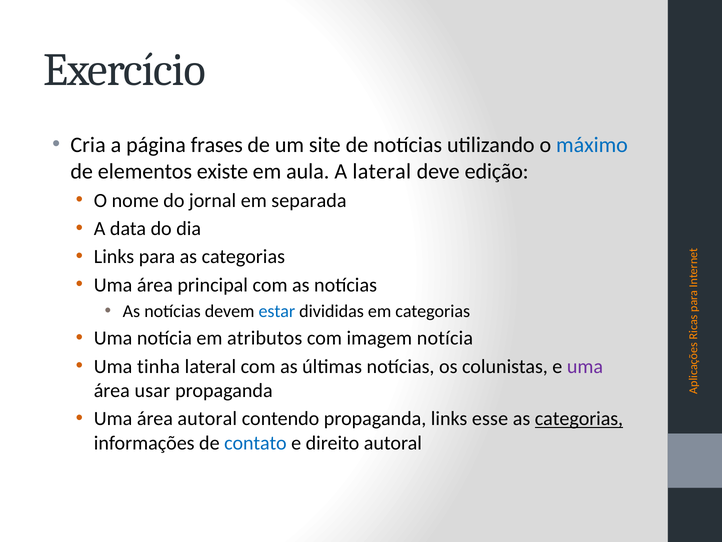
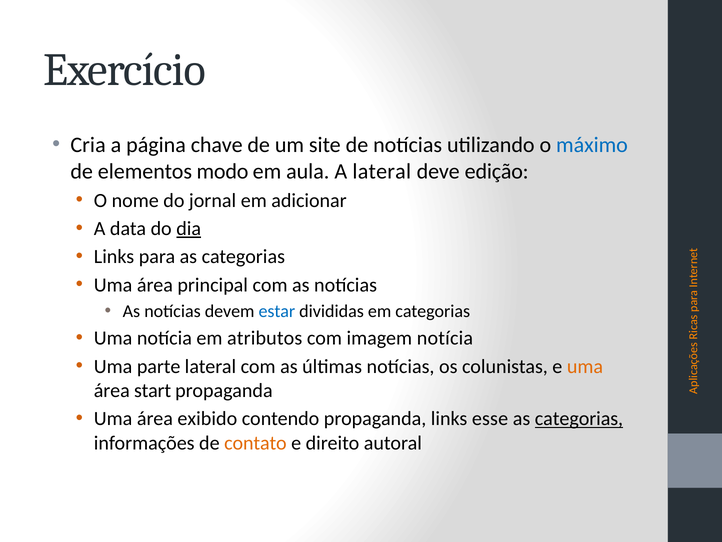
frases: frases -> chave (217, 145)
existe: existe -> modo (222, 171)
separada: separada -> adicionar (309, 200)
dia underline: none -> present (189, 228)
tinha: tinha -> parte (159, 366)
uma colour: purple -> orange (585, 366)
usar: usar -> start (153, 390)
área autoral: autoral -> exibido (207, 418)
contato colour: blue -> orange (255, 442)
